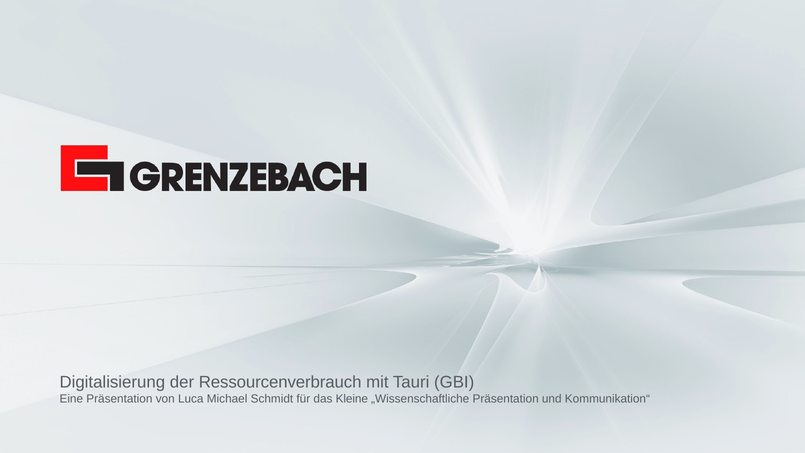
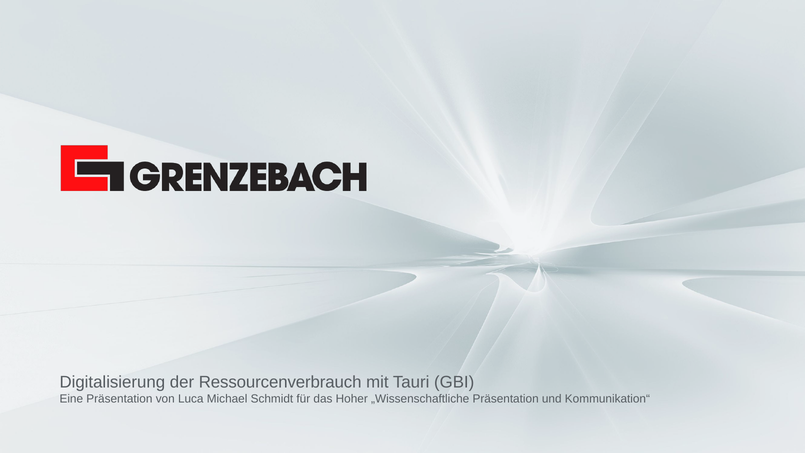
Kleine: Kleine -> Hoher (352, 398)
